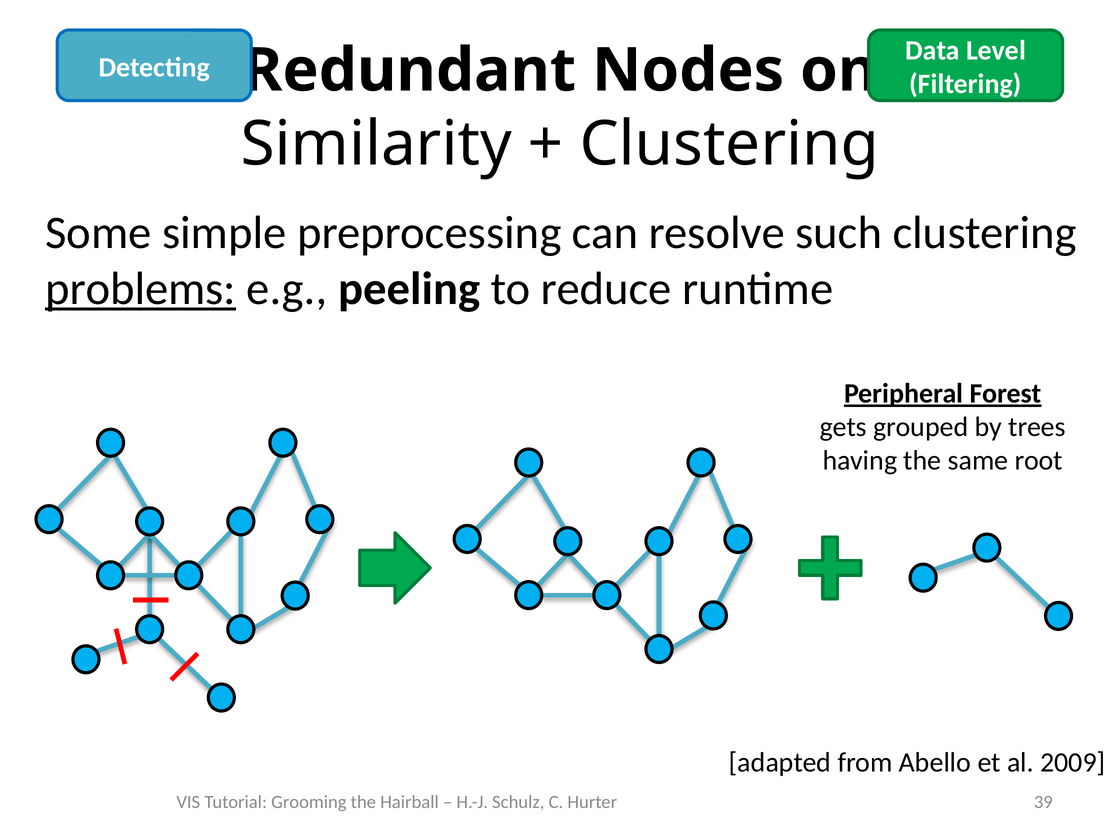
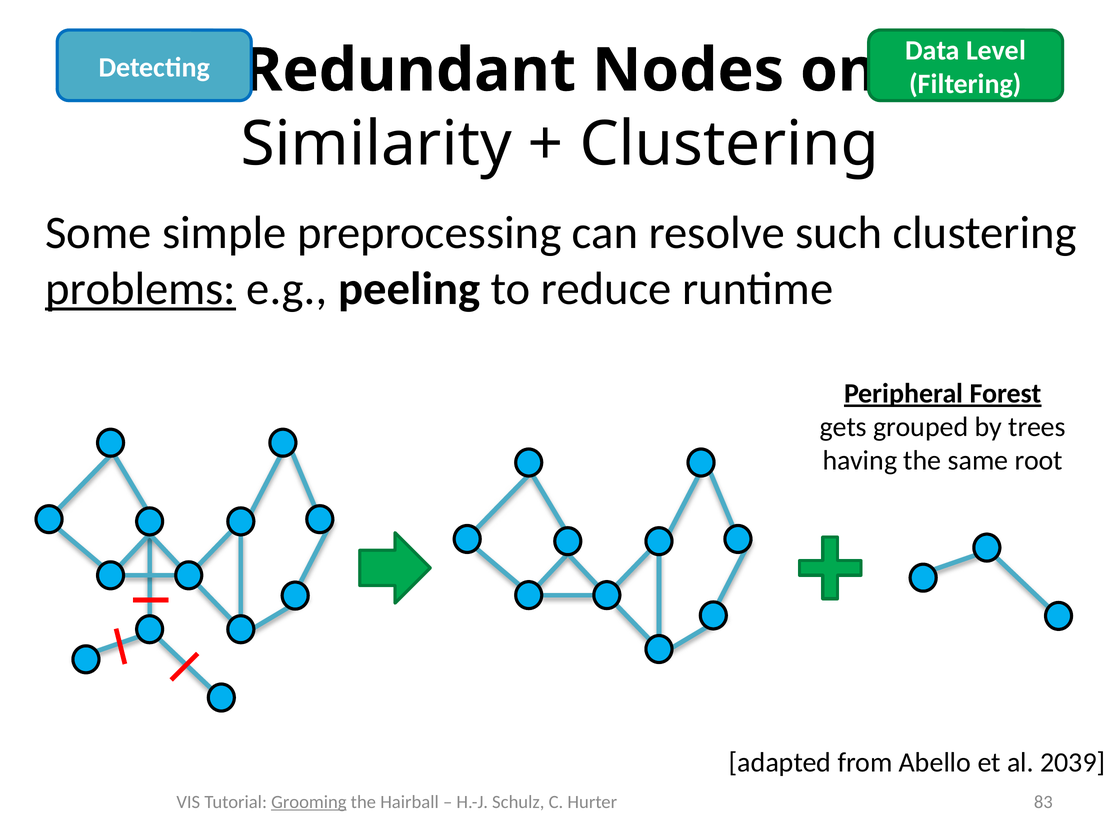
2009: 2009 -> 2039 (1073, 763)
Grooming underline: none -> present (309, 802)
39: 39 -> 83 (1043, 802)
